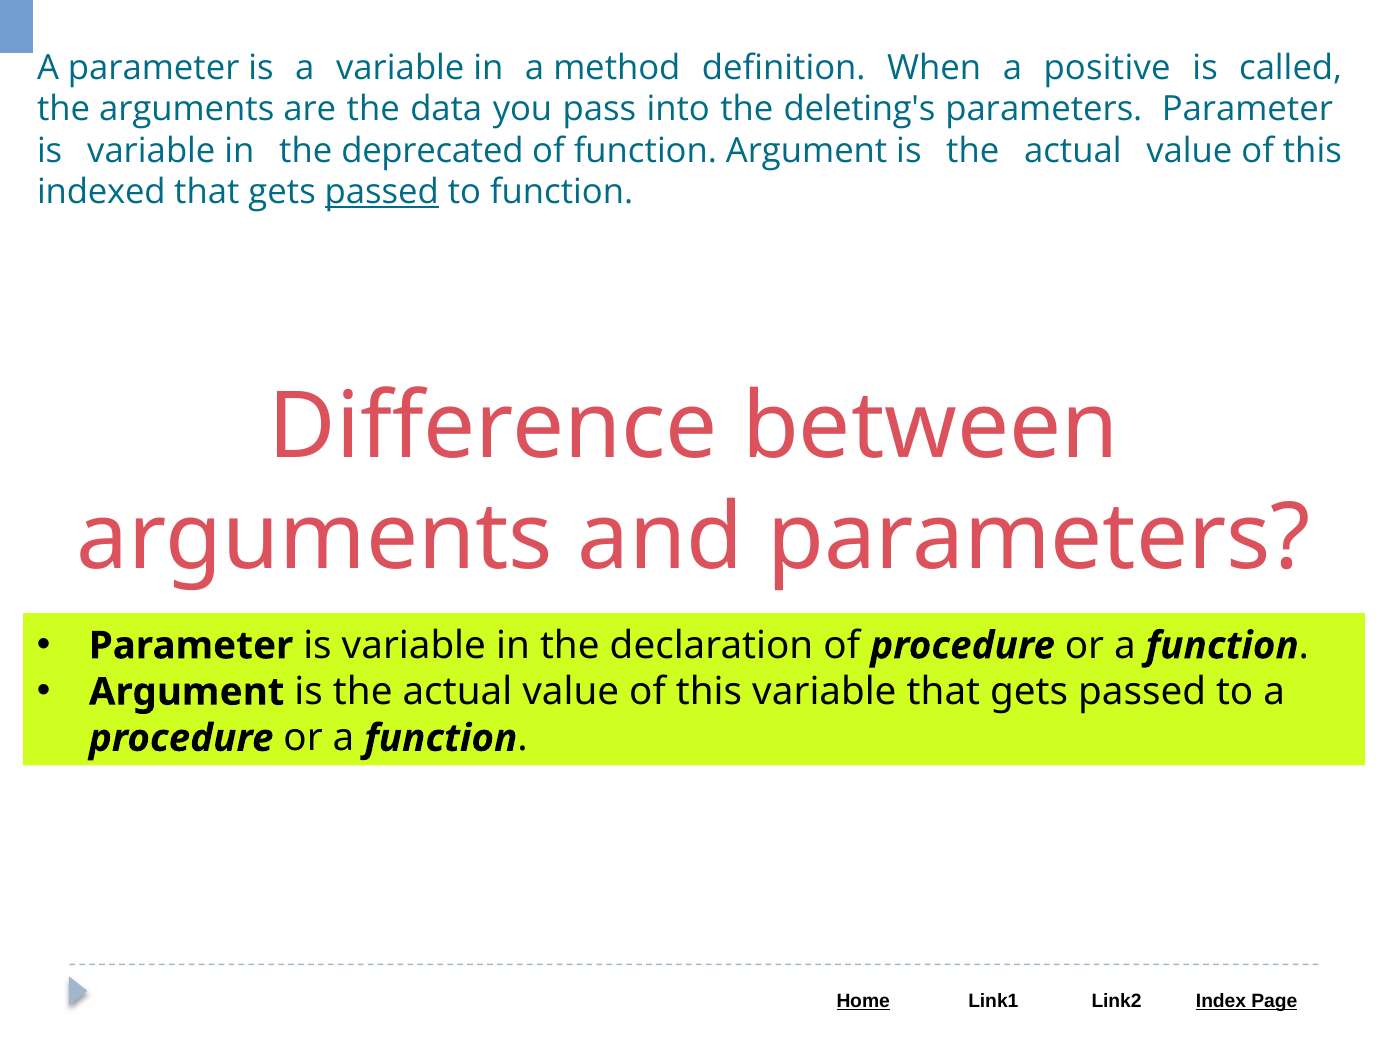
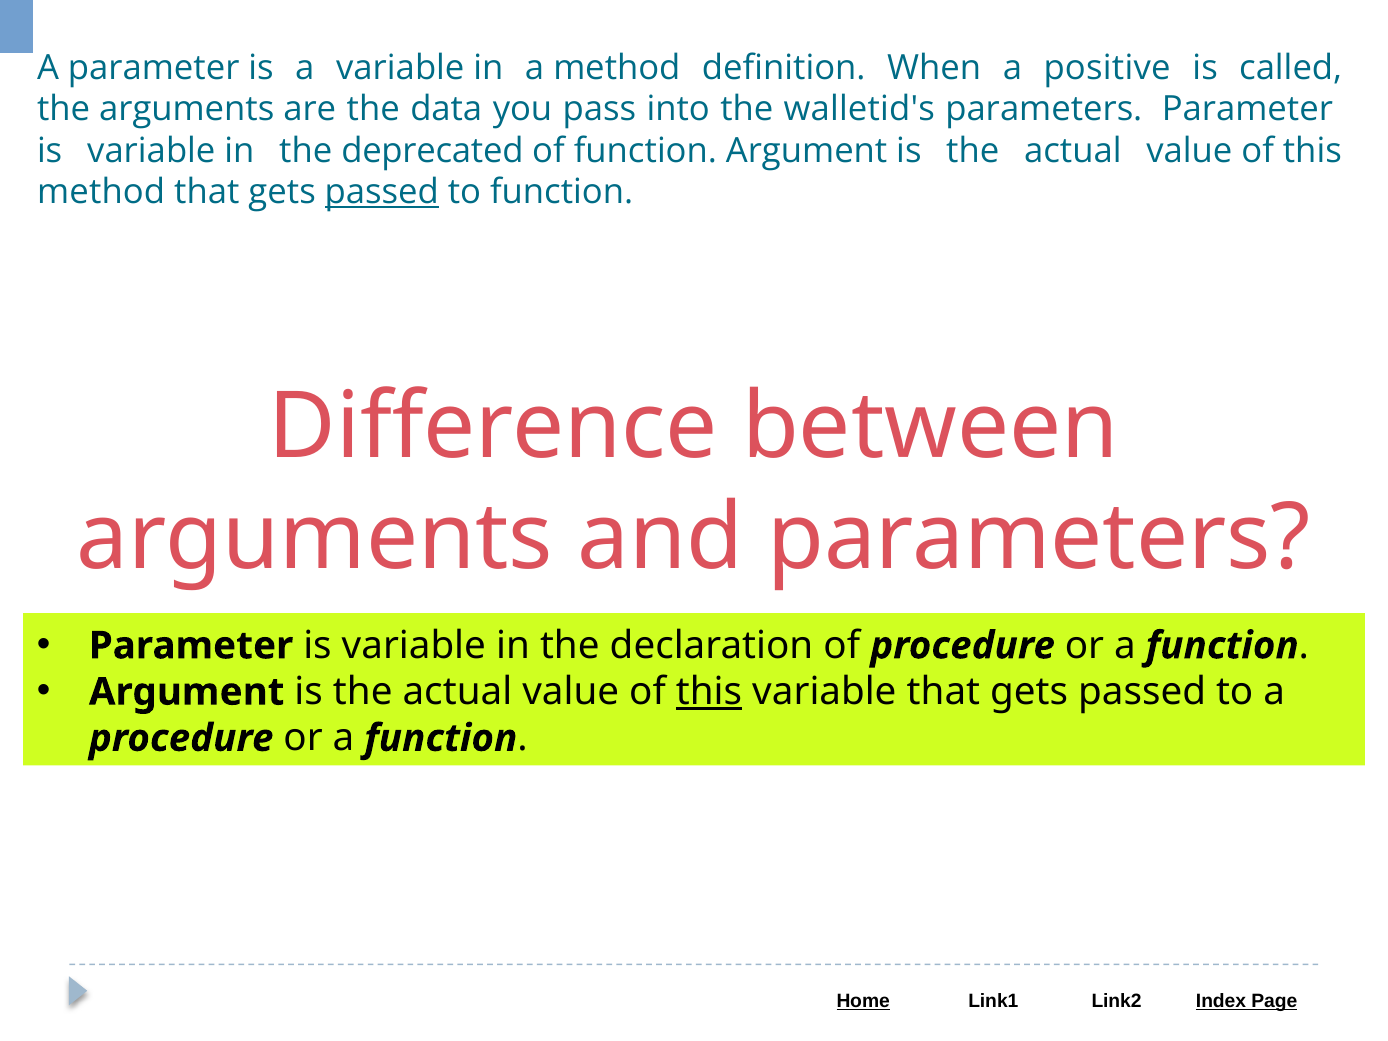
deleting's: deleting's -> walletid's (859, 109)
indexed: indexed -> method (101, 192)
this underline: none -> present (709, 692)
